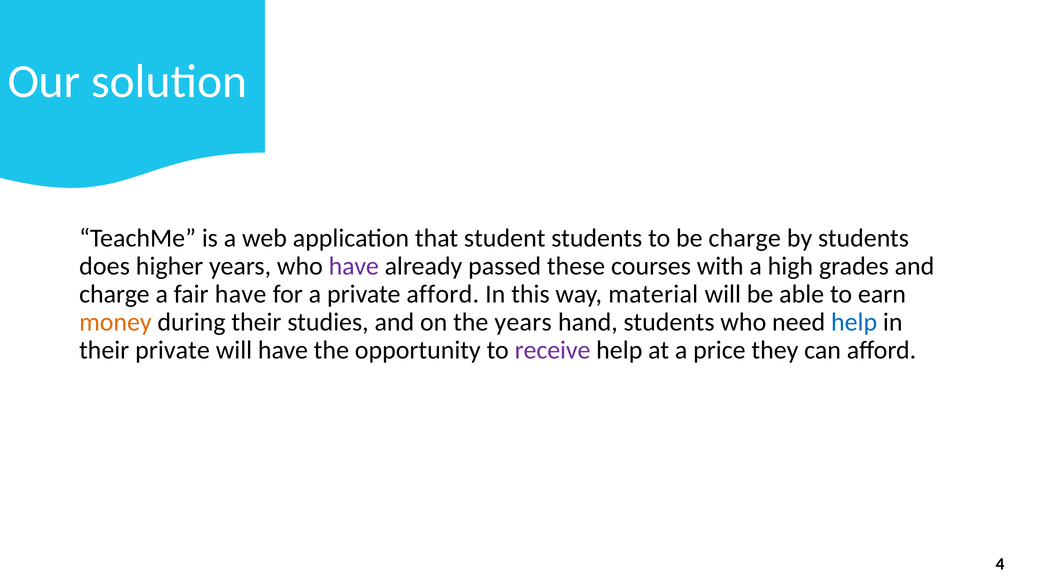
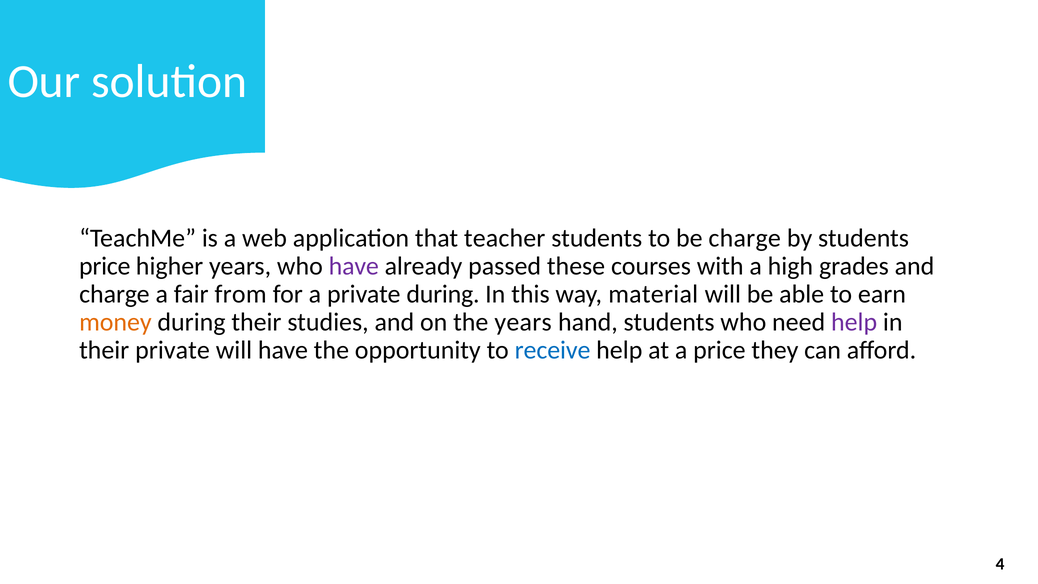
student: student -> teacher (505, 238)
does: does -> price (105, 266)
fair have: have -> from (241, 294)
private afford: afford -> during (443, 294)
help colour: blue -> purple (854, 322)
receive colour: purple -> blue (553, 350)
